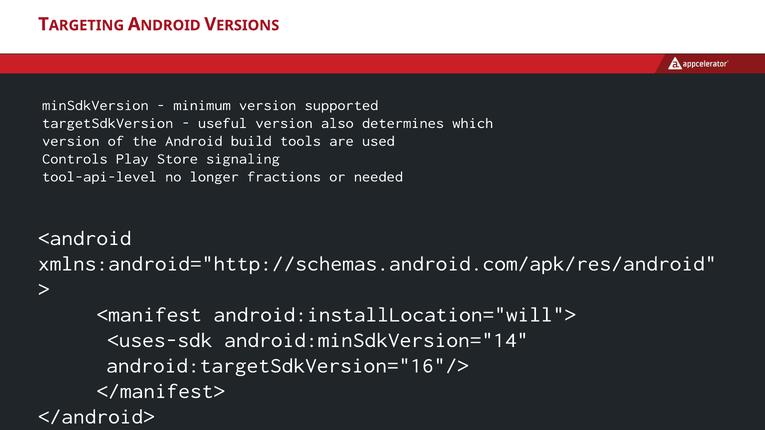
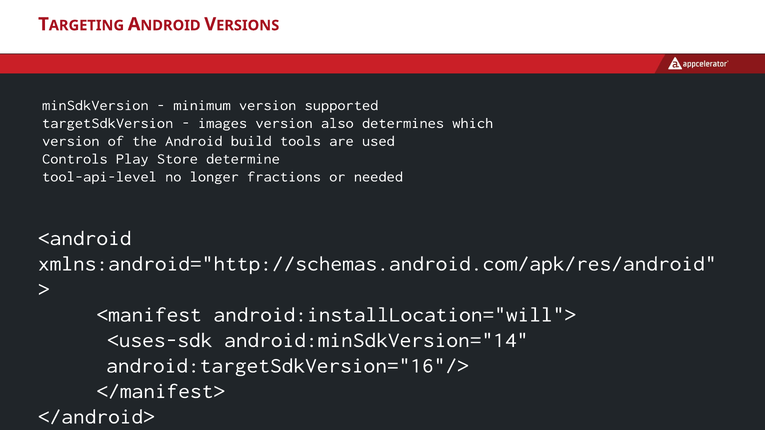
useful: useful -> images (222, 123)
signaling: signaling -> determine (243, 159)
